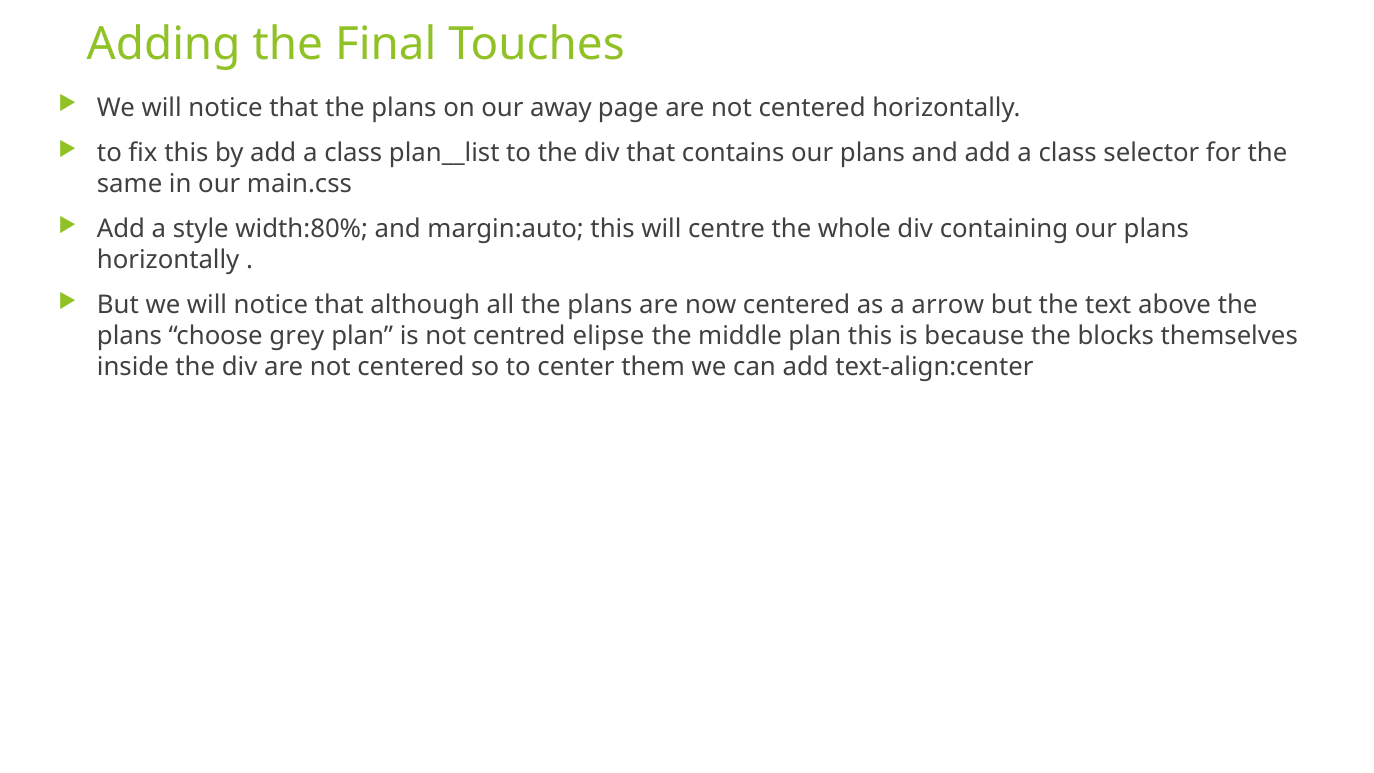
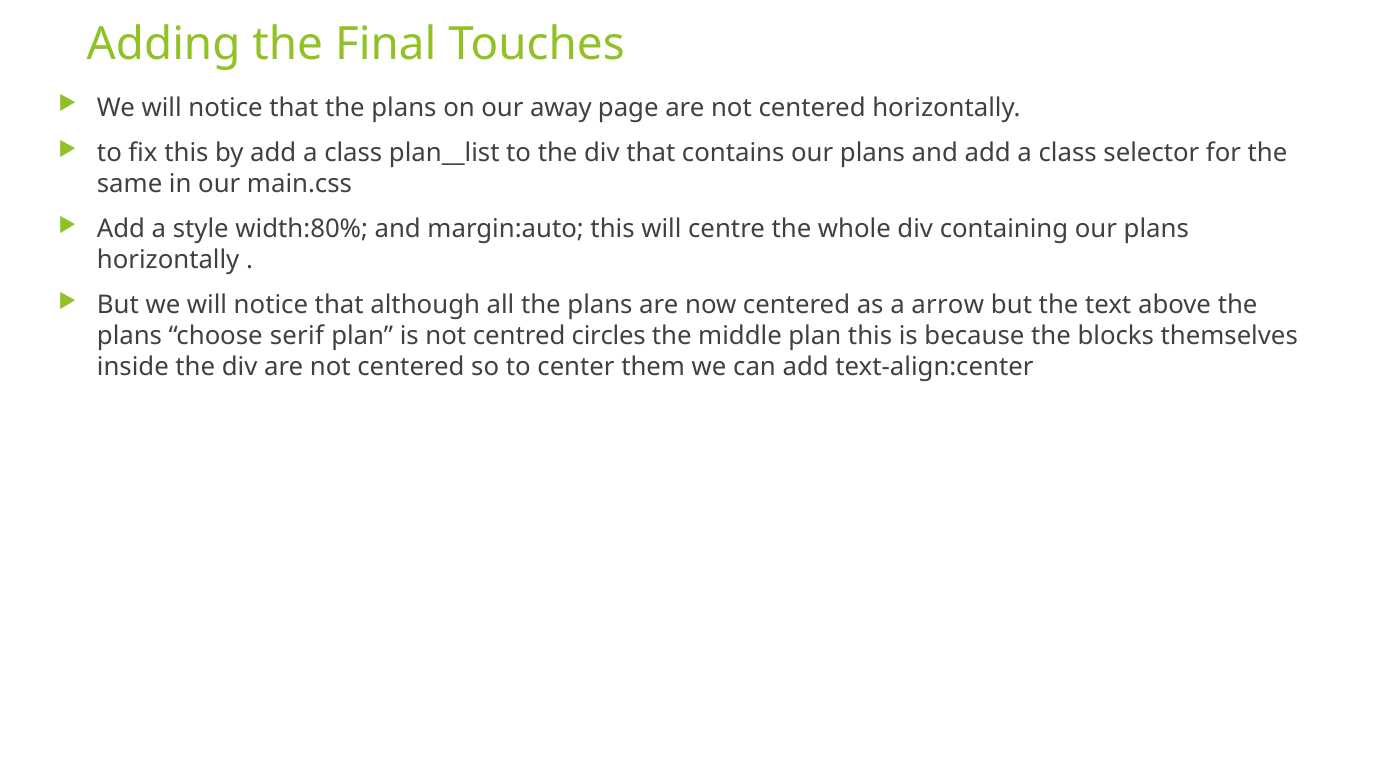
grey: grey -> serif (297, 336)
elipse: elipse -> circles (609, 336)
